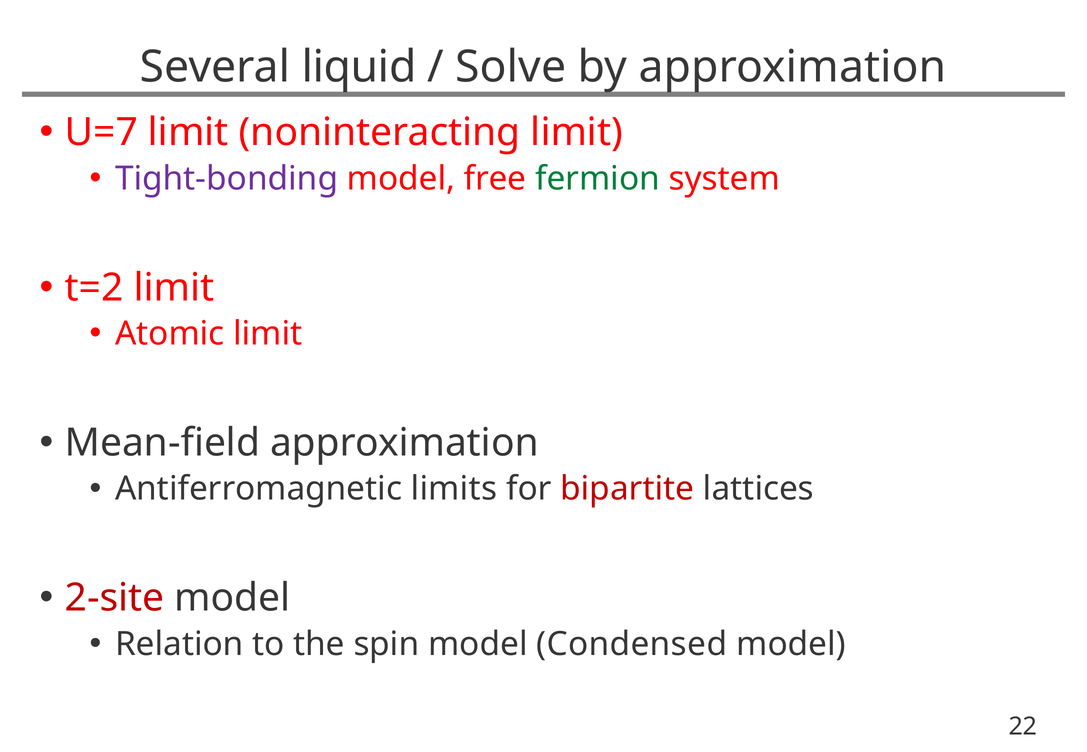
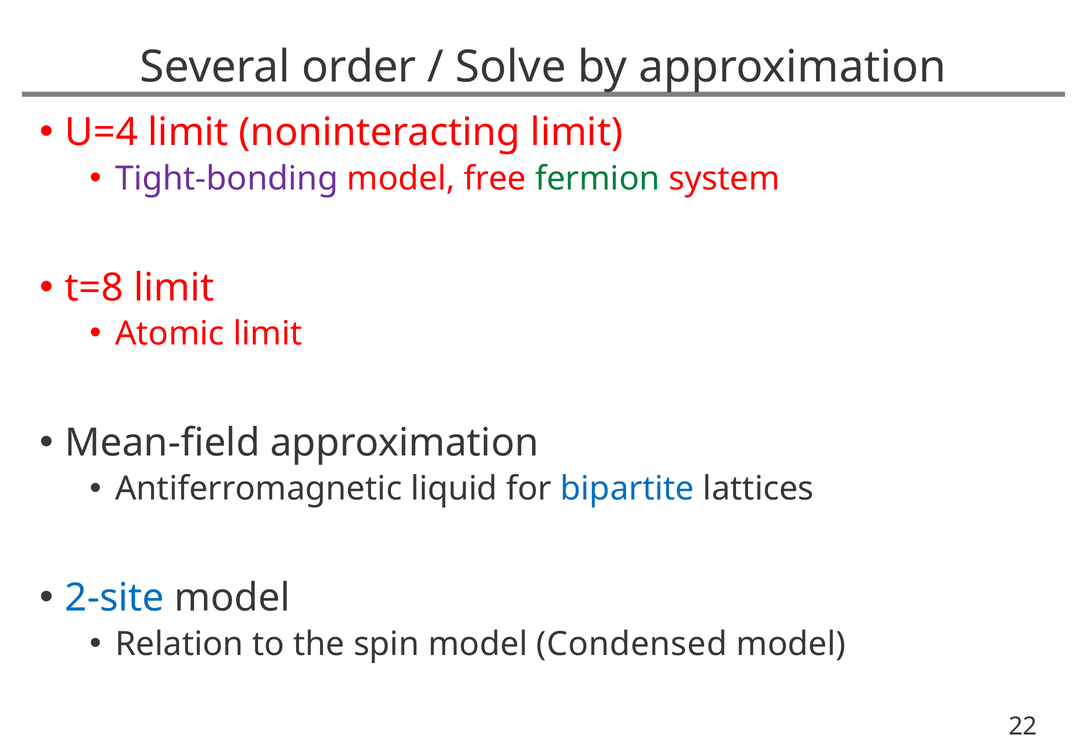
liquid: liquid -> order (359, 67)
U=7: U=7 -> U=4 (101, 133)
t=2: t=2 -> t=8 (94, 288)
limits: limits -> liquid (454, 489)
bipartite colour: red -> blue (627, 489)
2-site colour: red -> blue (115, 598)
